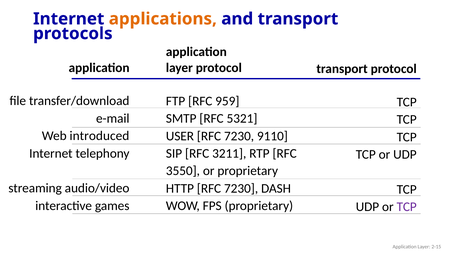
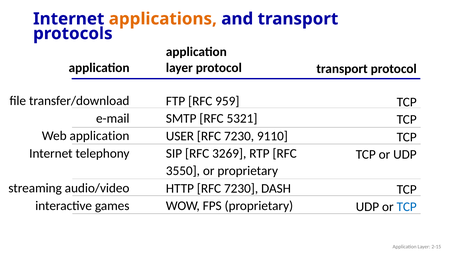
Web introduced: introduced -> application (99, 136)
3211: 3211 -> 3269 (229, 153)
TCP colour: purple -> blue (407, 207)
